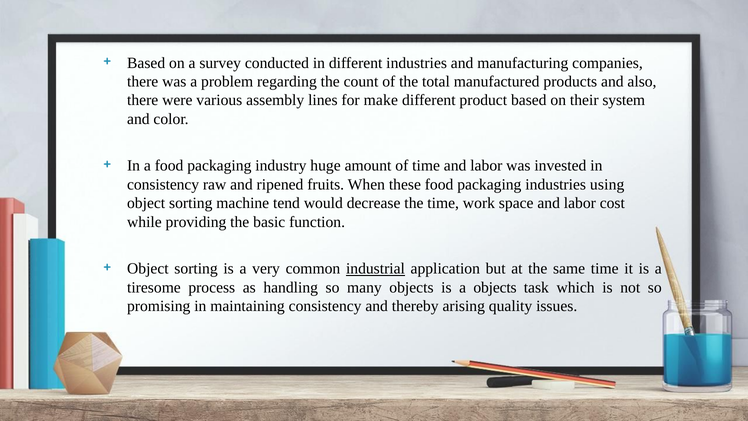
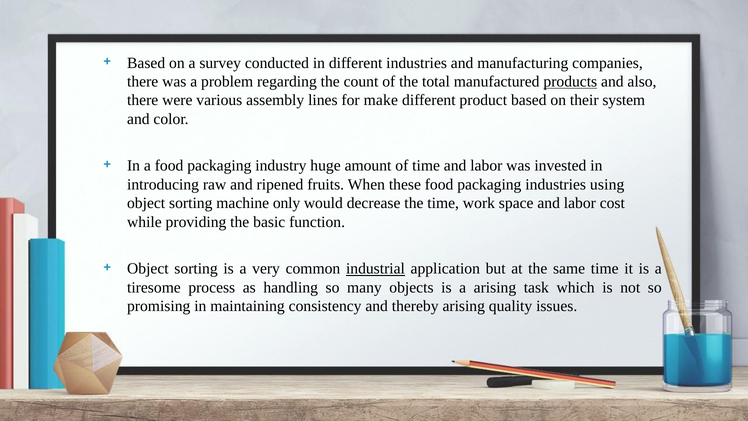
products underline: none -> present (570, 82)
consistency: consistency -> introducing (163, 184)
tend: tend -> only (287, 203)
a objects: objects -> arising (495, 287)
